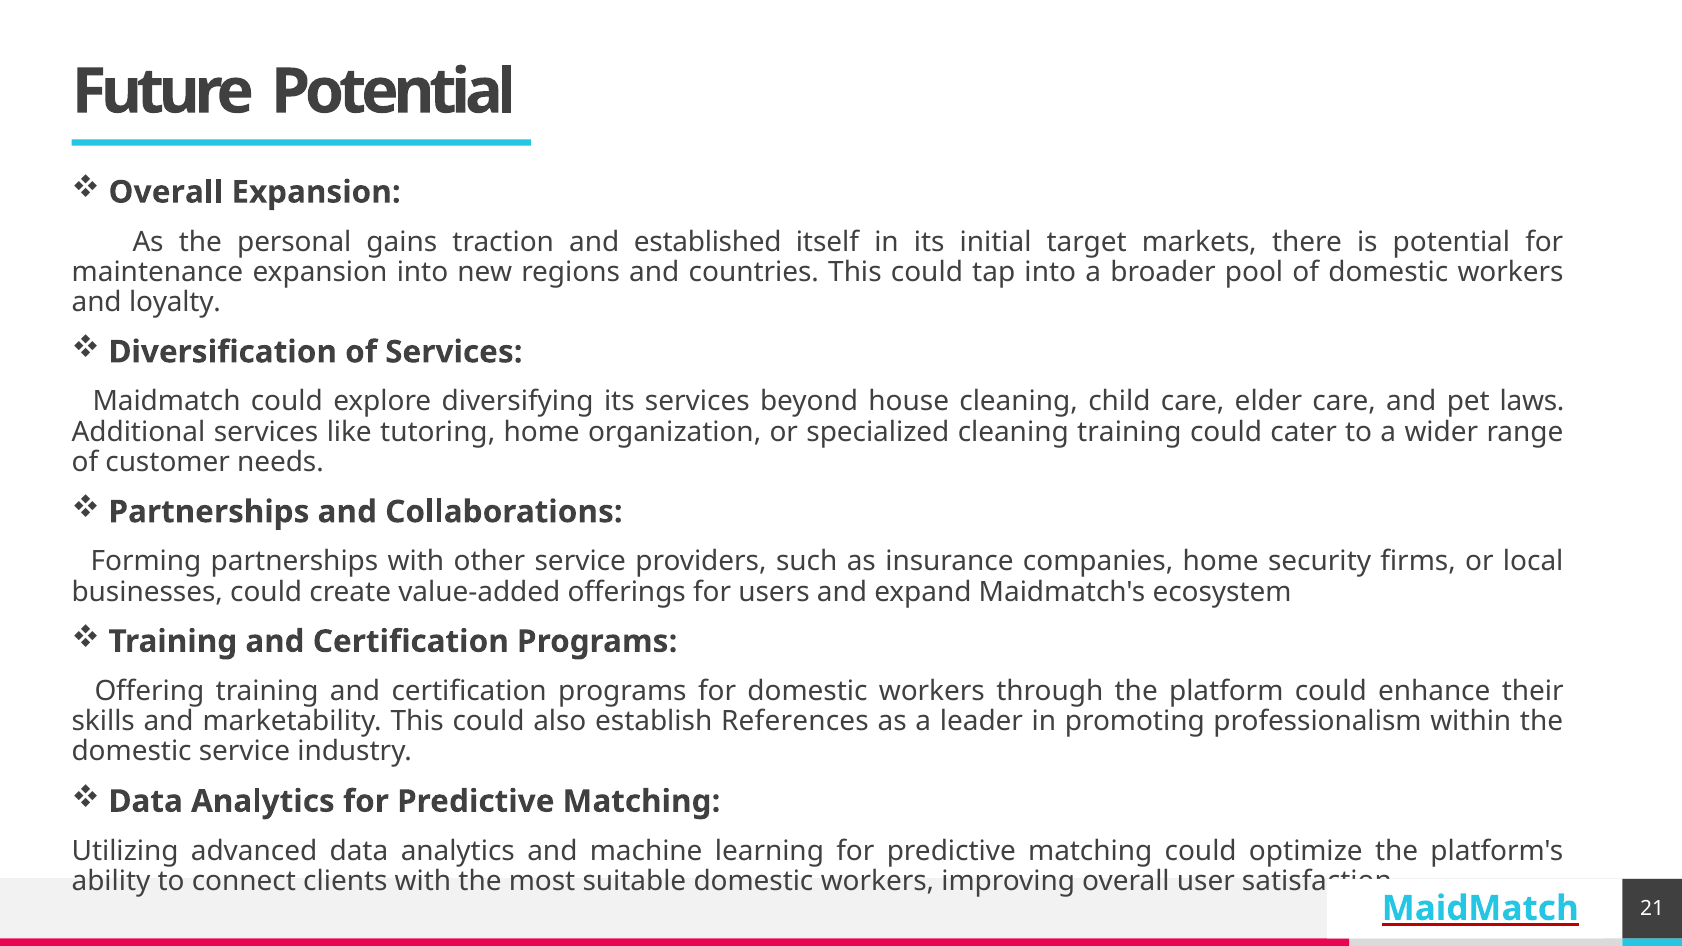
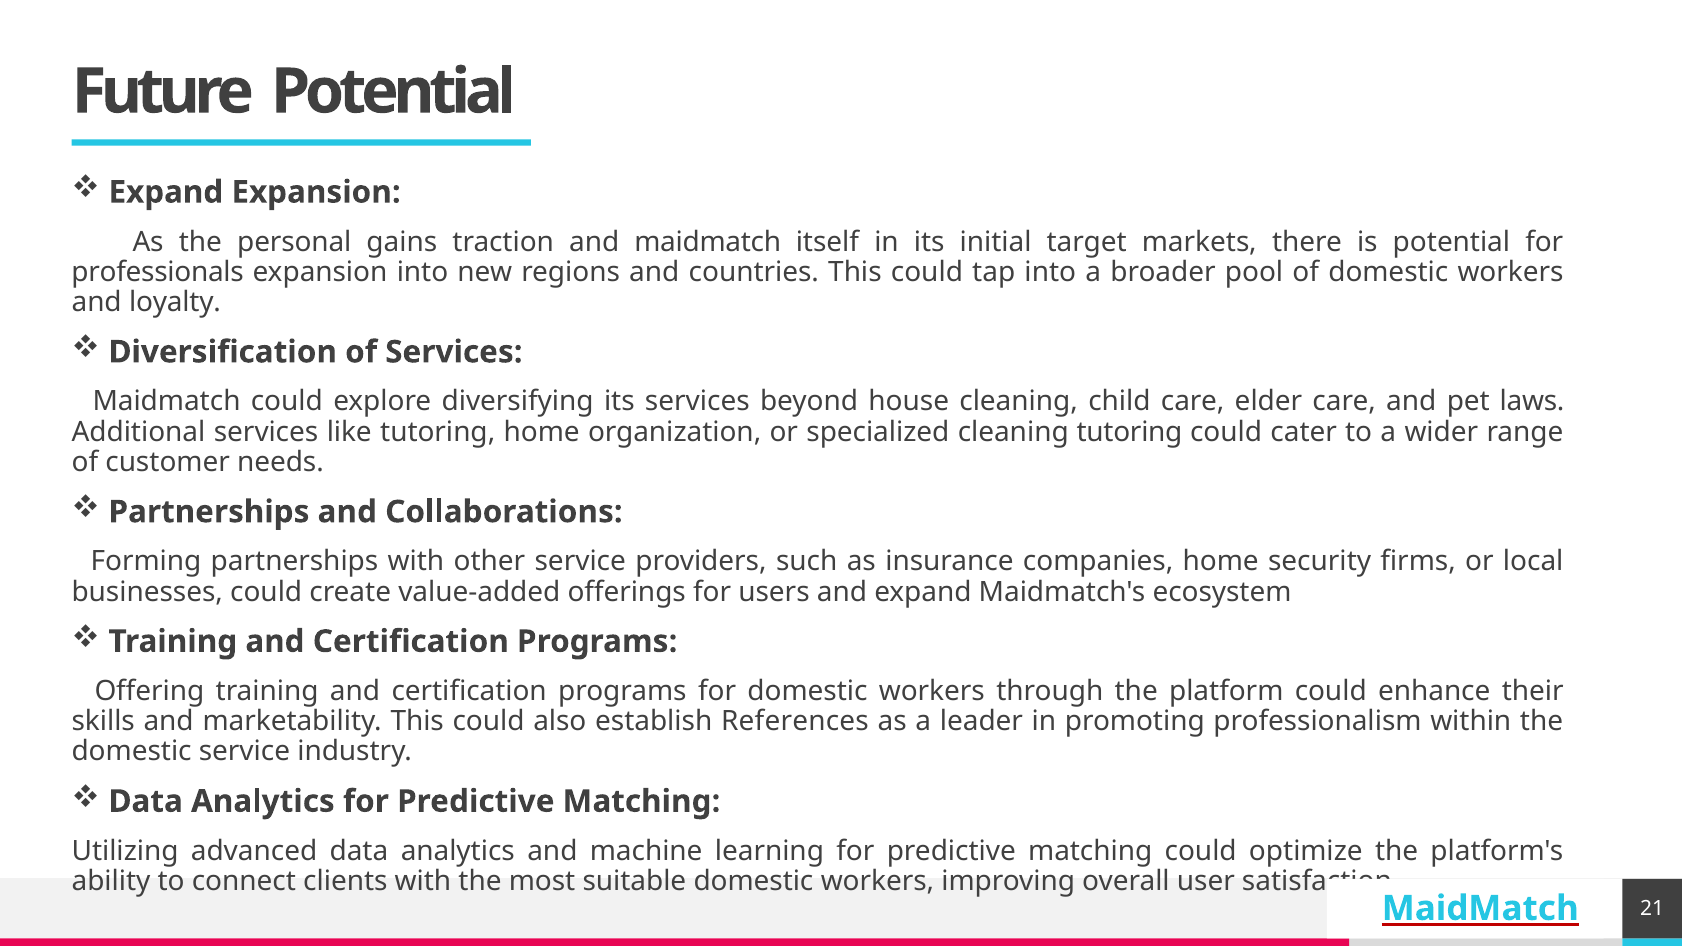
Overall: Overall -> Expand (166, 192)
and established: established -> maidmatch (708, 242)
maintenance: maintenance -> professionals (158, 272)
cleaning training: training -> tutoring (1130, 432)
